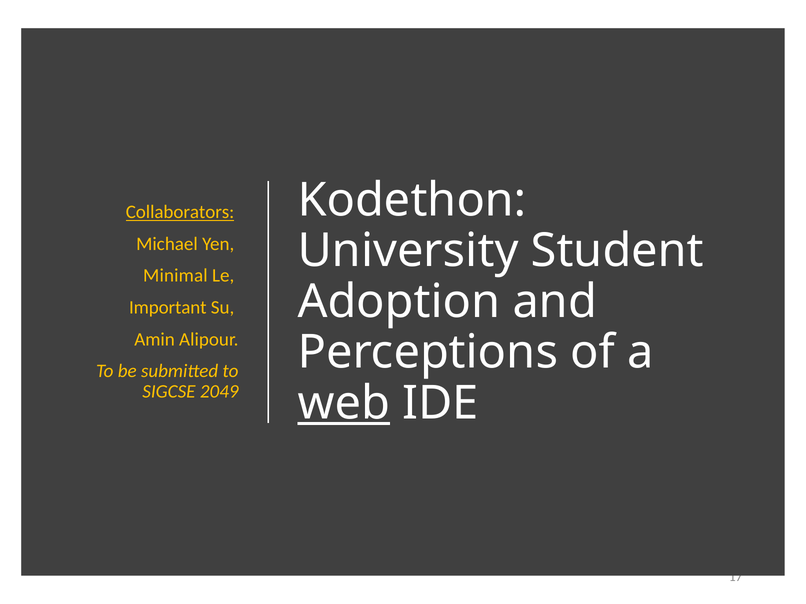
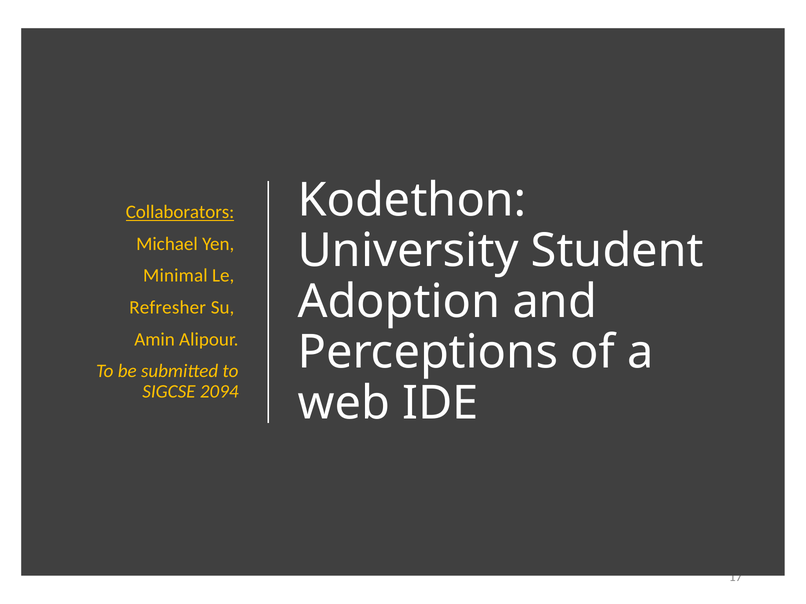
Important: Important -> Refresher (168, 308)
2049: 2049 -> 2094 (219, 392)
web underline: present -> none (344, 403)
